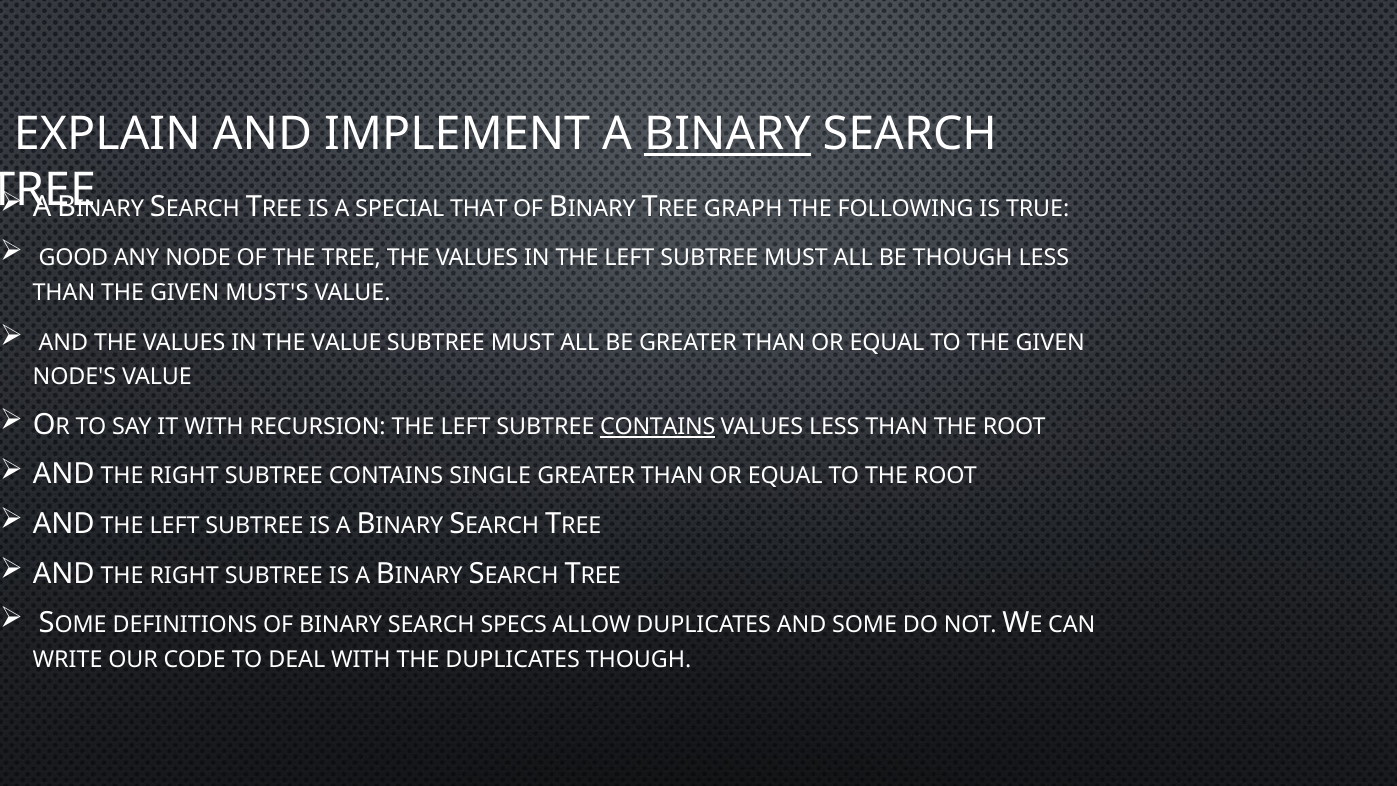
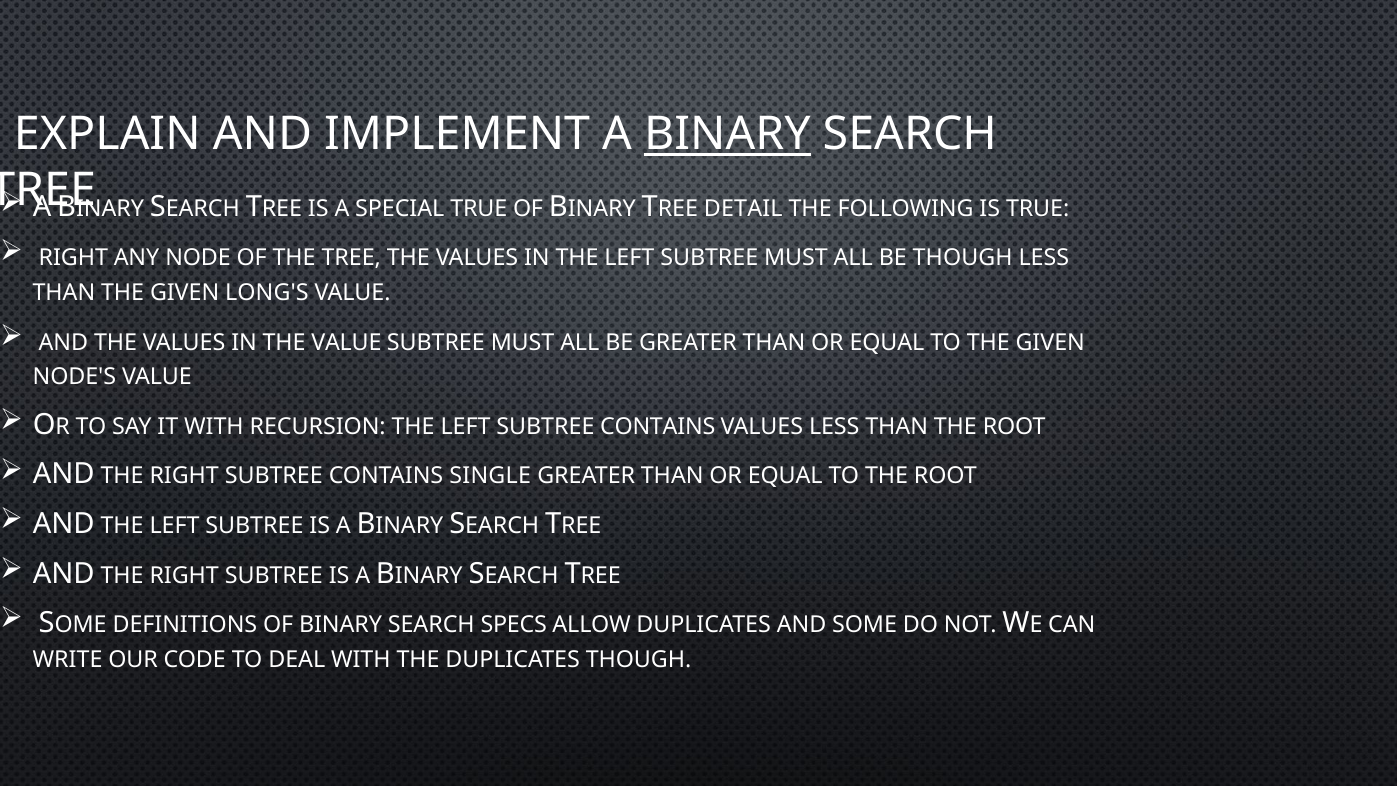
SPECIAL THAT: THAT -> TRUE (479, 208)
GRAPH: GRAPH -> DETAIL (743, 208)
GOOD: GOOD -> RIGHT (73, 258)
MUST'S: MUST'S -> LONG'S (267, 293)
CONTAINS underline: present -> none (658, 427)
